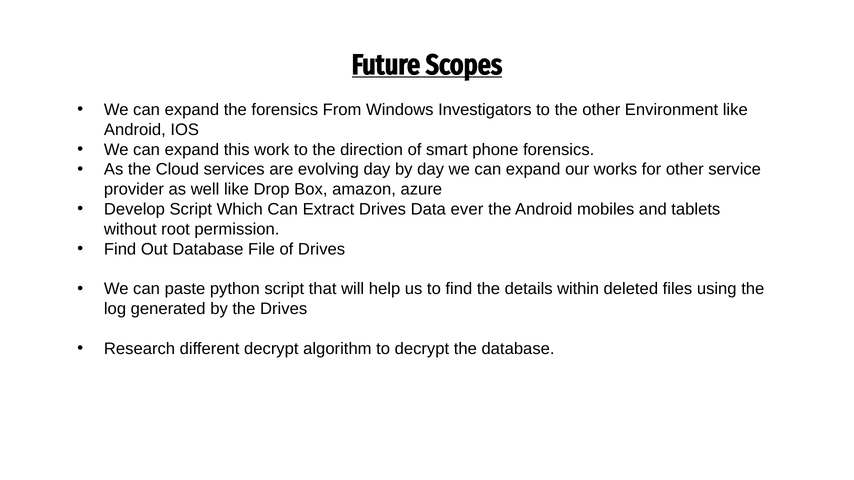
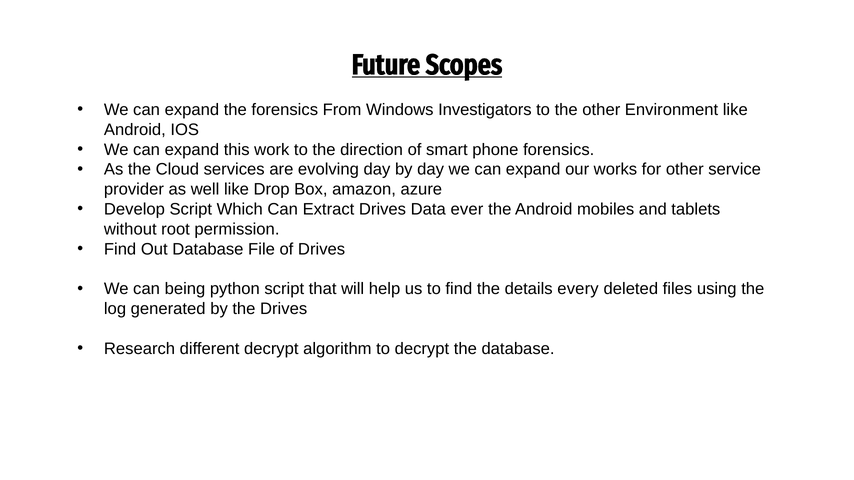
paste: paste -> being (185, 289)
within: within -> every (578, 289)
